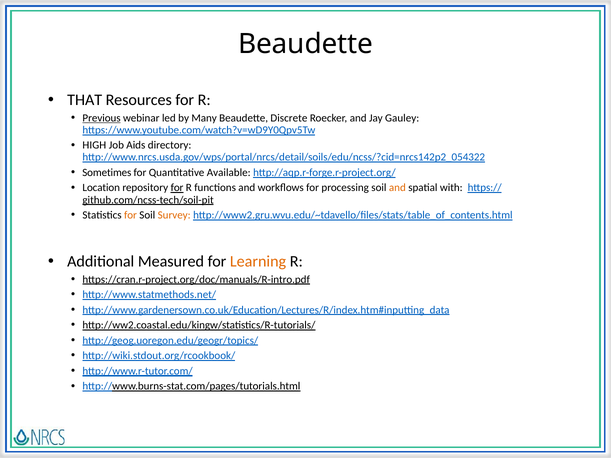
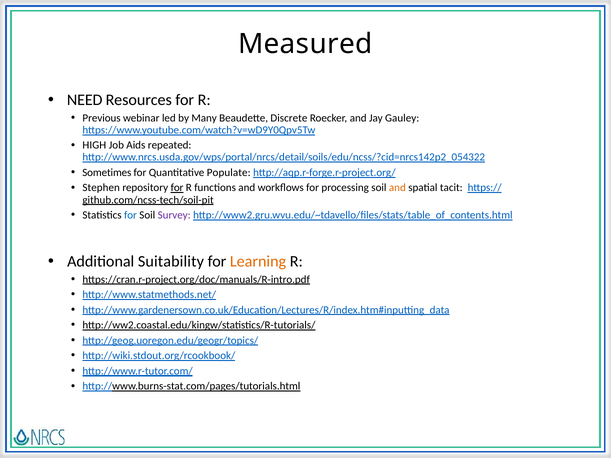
Beaudette: Beaudette -> Measured (305, 44)
THAT: THAT -> NEED (85, 100)
Previous underline: present -> none (102, 118)
directory: directory -> repeated (170, 145)
Available: Available -> Populate (229, 173)
Location: Location -> Stephen (101, 188)
with: with -> tacit (451, 188)
for colour: orange -> blue (130, 215)
Survey colour: orange -> purple (174, 215)
Measured: Measured -> Suitability (171, 262)
